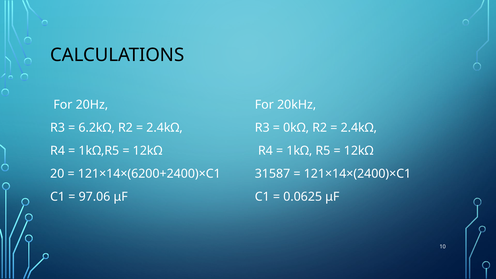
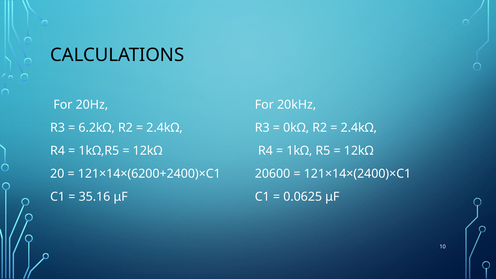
31587: 31587 -> 20600 (273, 174)
97.06: 97.06 -> 35.16 (94, 197)
